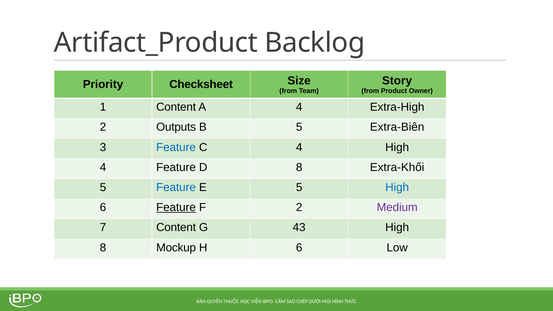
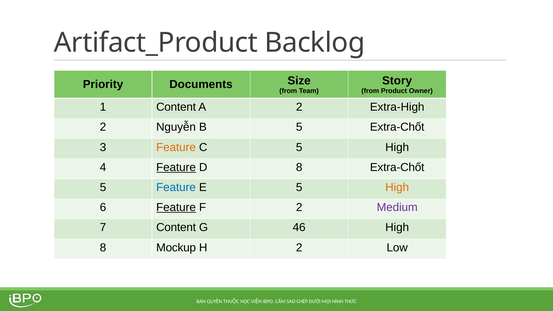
Checksheet: Checksheet -> Documents (201, 85)
A 4: 4 -> 2 (299, 107)
Outputs: Outputs -> Nguyễn (176, 127)
5 Extra-Biên: Extra-Biên -> Extra-Chốt (397, 127)
Feature colour: blue -> orange (176, 147)
C 4: 4 -> 5 (299, 147)
Feature underline: none -> present (176, 167)
8 Extra-Khối: Extra-Khối -> Extra-Chốt (397, 167)
High colour: blue -> orange (397, 187)
43: 43 -> 46 (299, 228)
H 6: 6 -> 2 (299, 248)
